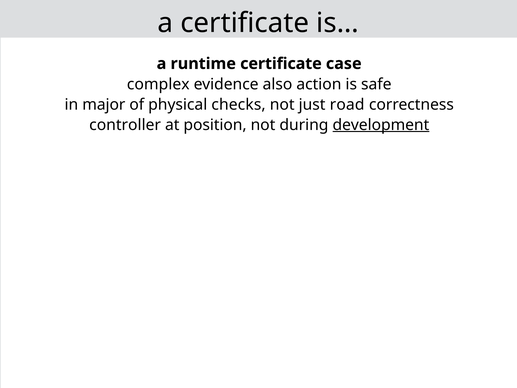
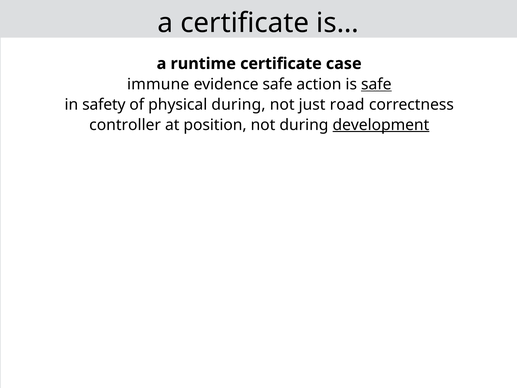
complex: complex -> immune (158, 84)
evidence also: also -> safe (278, 84)
safe underline: none -> present (376, 84)
major: major -> safety (104, 104)
physical checks: checks -> during (239, 104)
